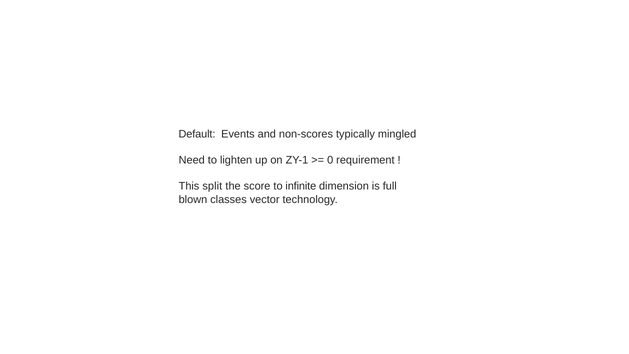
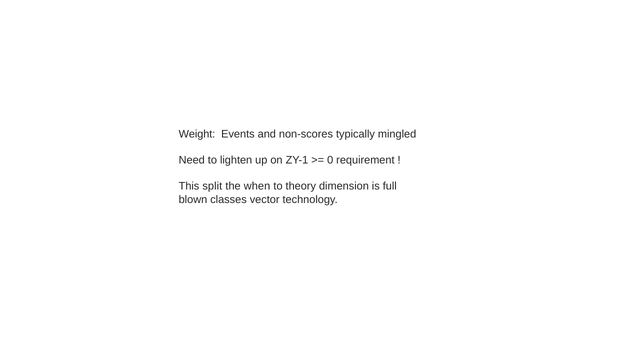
Default: Default -> Weight (197, 134)
score: score -> when (257, 186)
infinite: infinite -> theory (301, 186)
